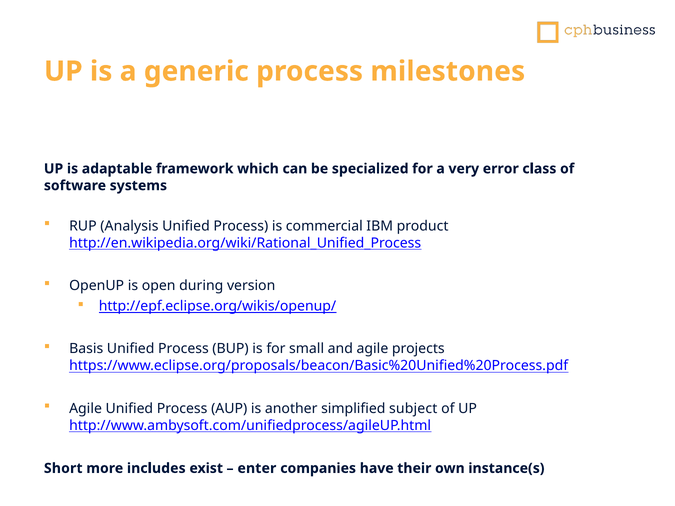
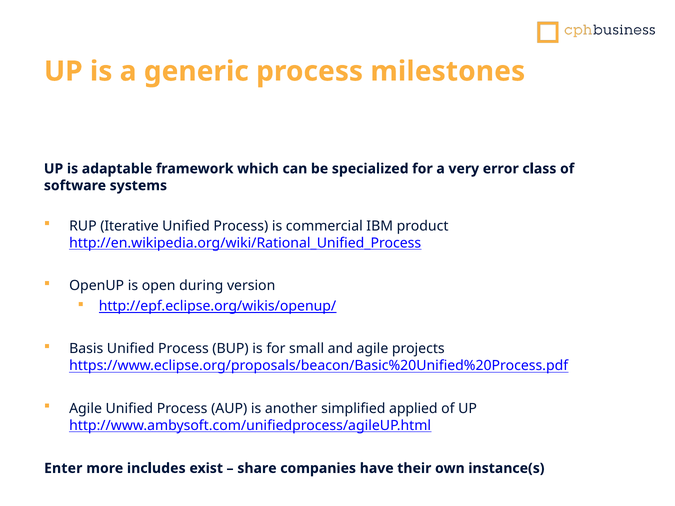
Analysis: Analysis -> Iterative (130, 226)
subject: subject -> applied (413, 409)
Short: Short -> Enter (63, 468)
enter: enter -> share (257, 468)
